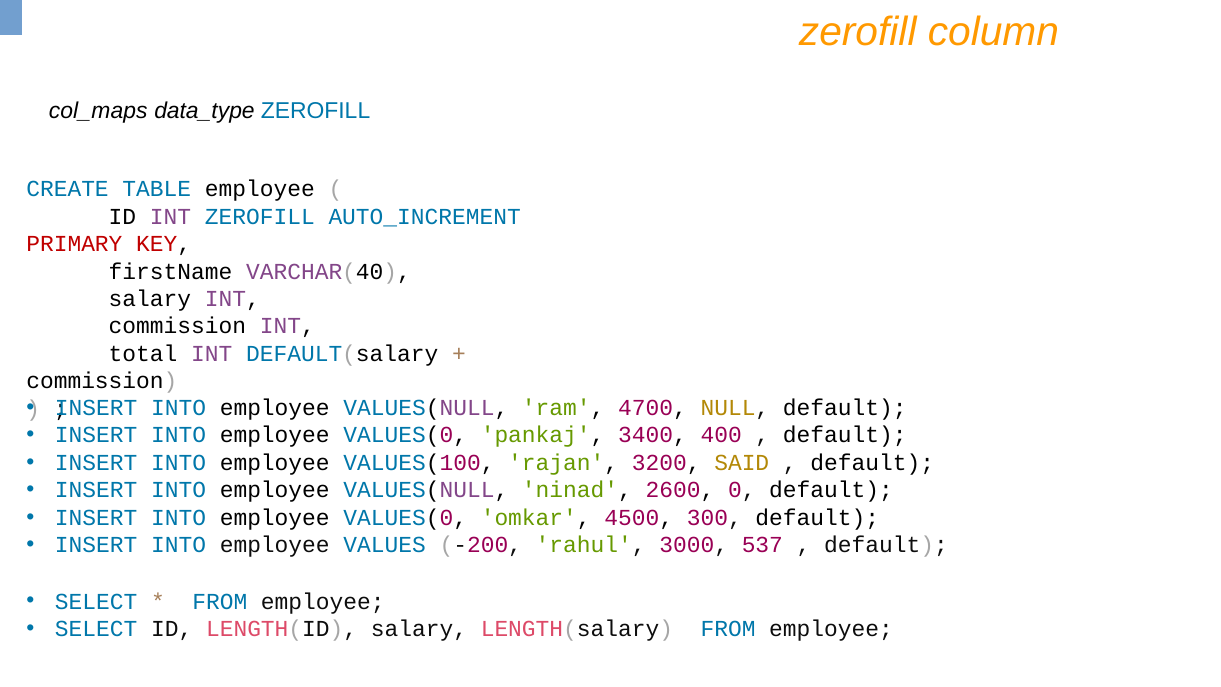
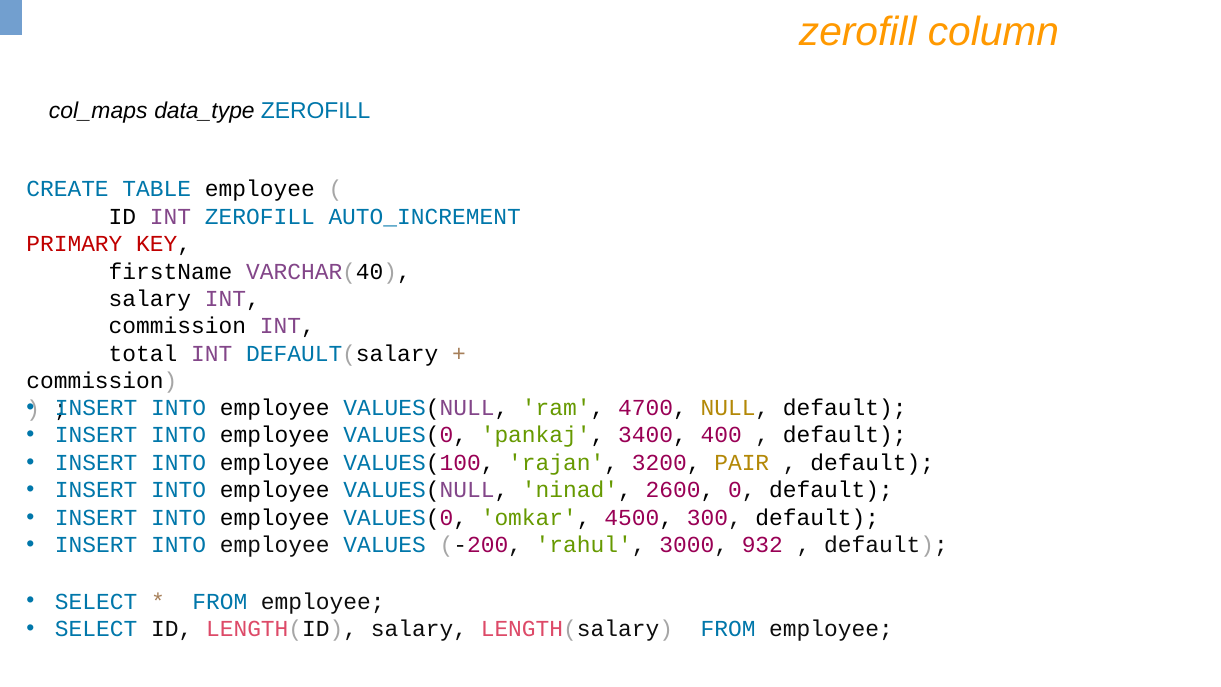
SAID: SAID -> PAIR (742, 463)
537: 537 -> 932 (762, 545)
